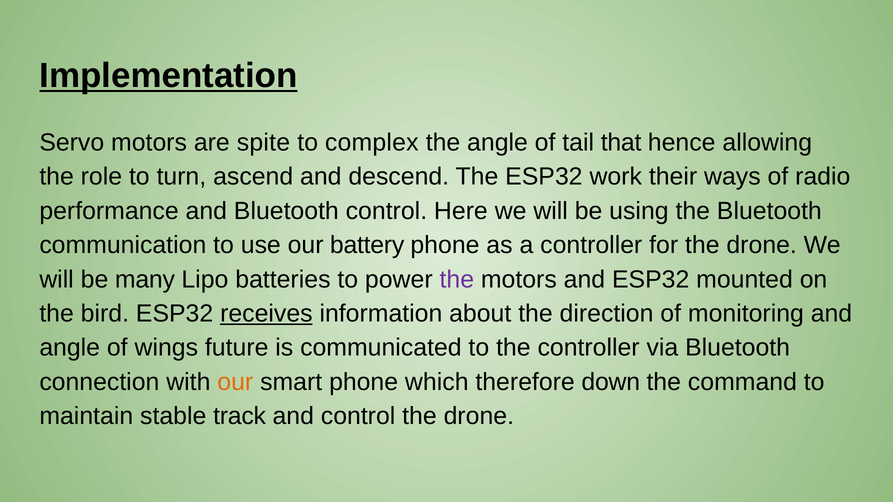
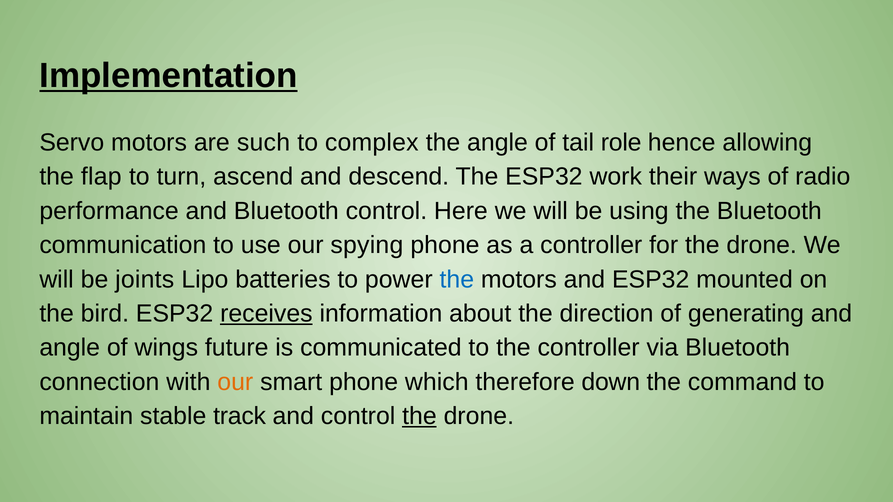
spite: spite -> such (263, 143)
that: that -> role (621, 143)
role: role -> flap (101, 177)
battery: battery -> spying (367, 245)
many: many -> joints (145, 280)
the colour: purple -> blue (457, 280)
monitoring: monitoring -> generating (746, 314)
the underline: none -> present (419, 417)
